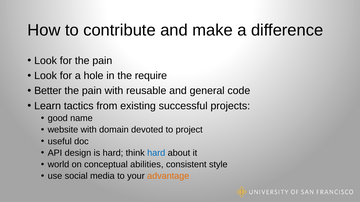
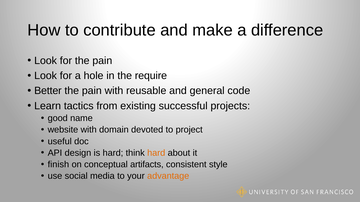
hard colour: blue -> orange (156, 153)
world: world -> finish (58, 165)
abilities: abilities -> artifacts (147, 165)
